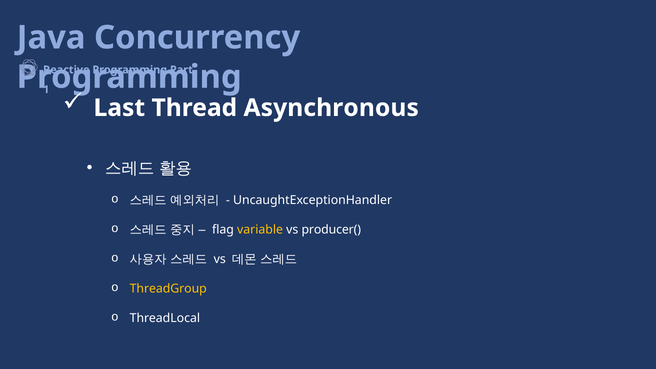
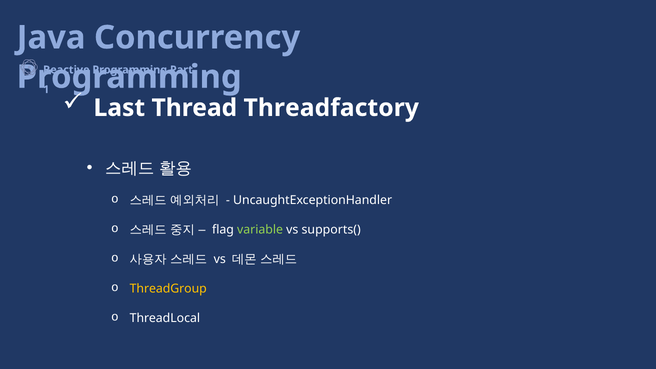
Asynchronous: Asynchronous -> Threadfactory (331, 108)
variable colour: yellow -> light green (260, 230)
producer(: producer( -> supports( (331, 230)
